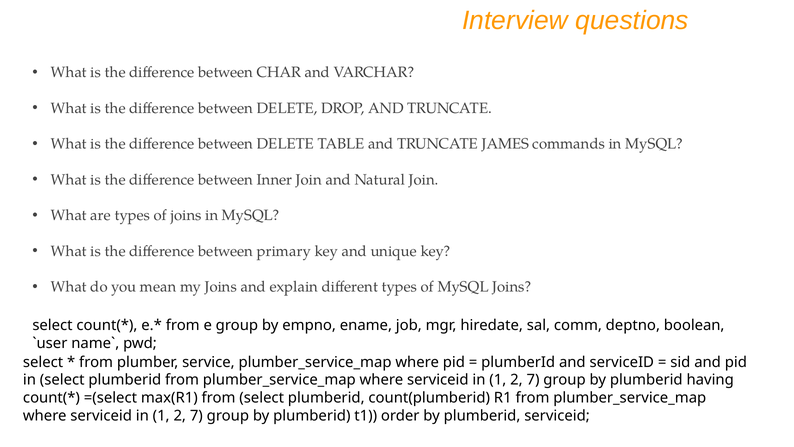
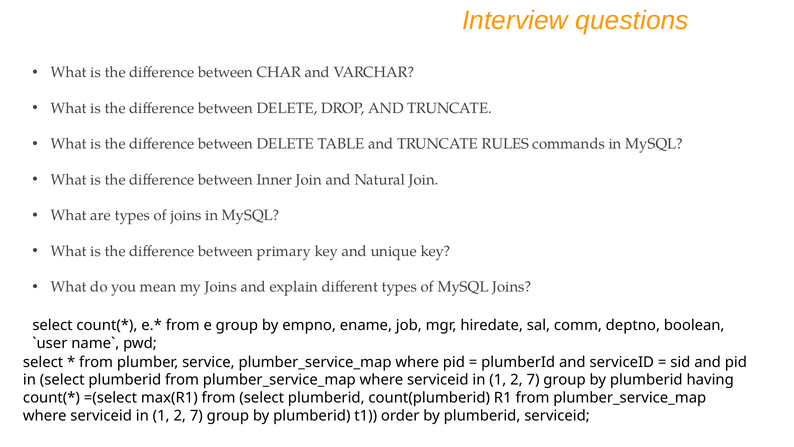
JAMES: JAMES -> RULES (505, 144)
